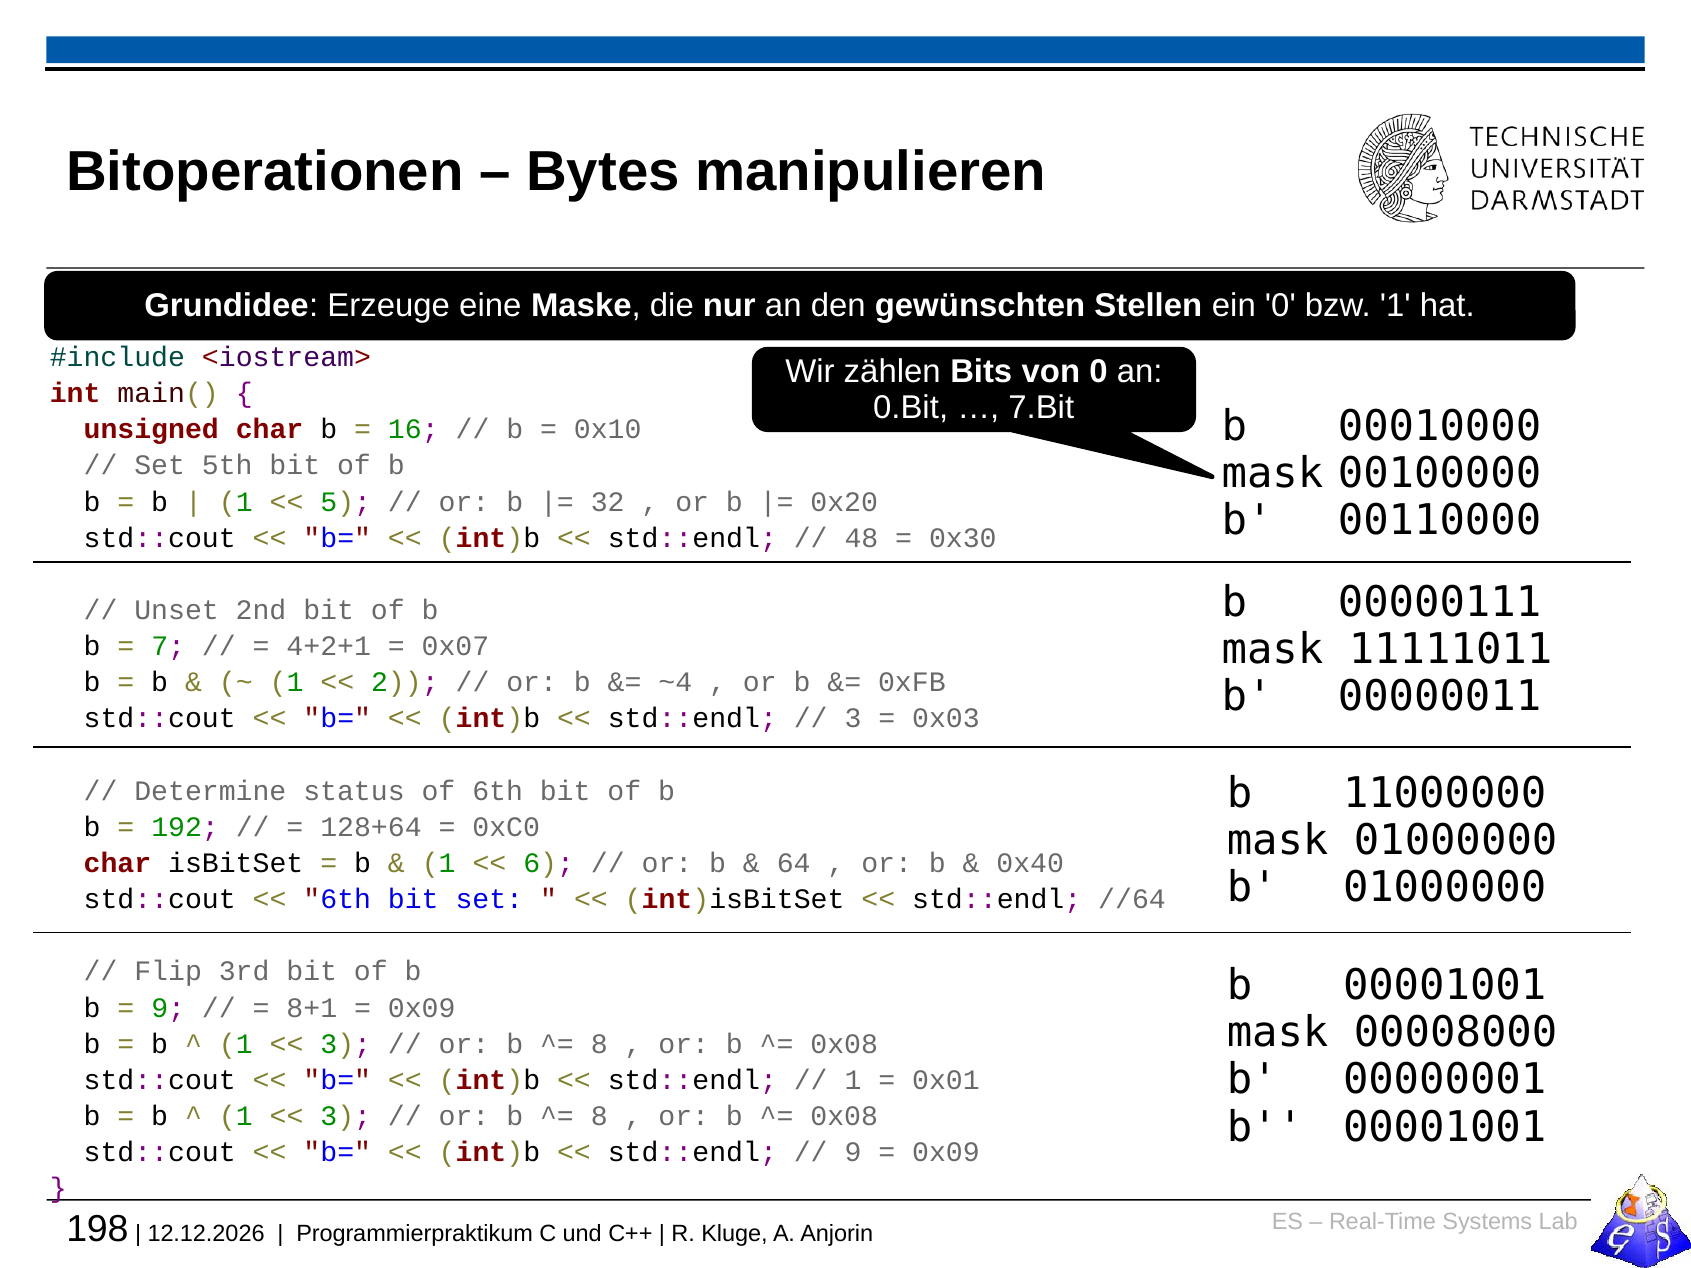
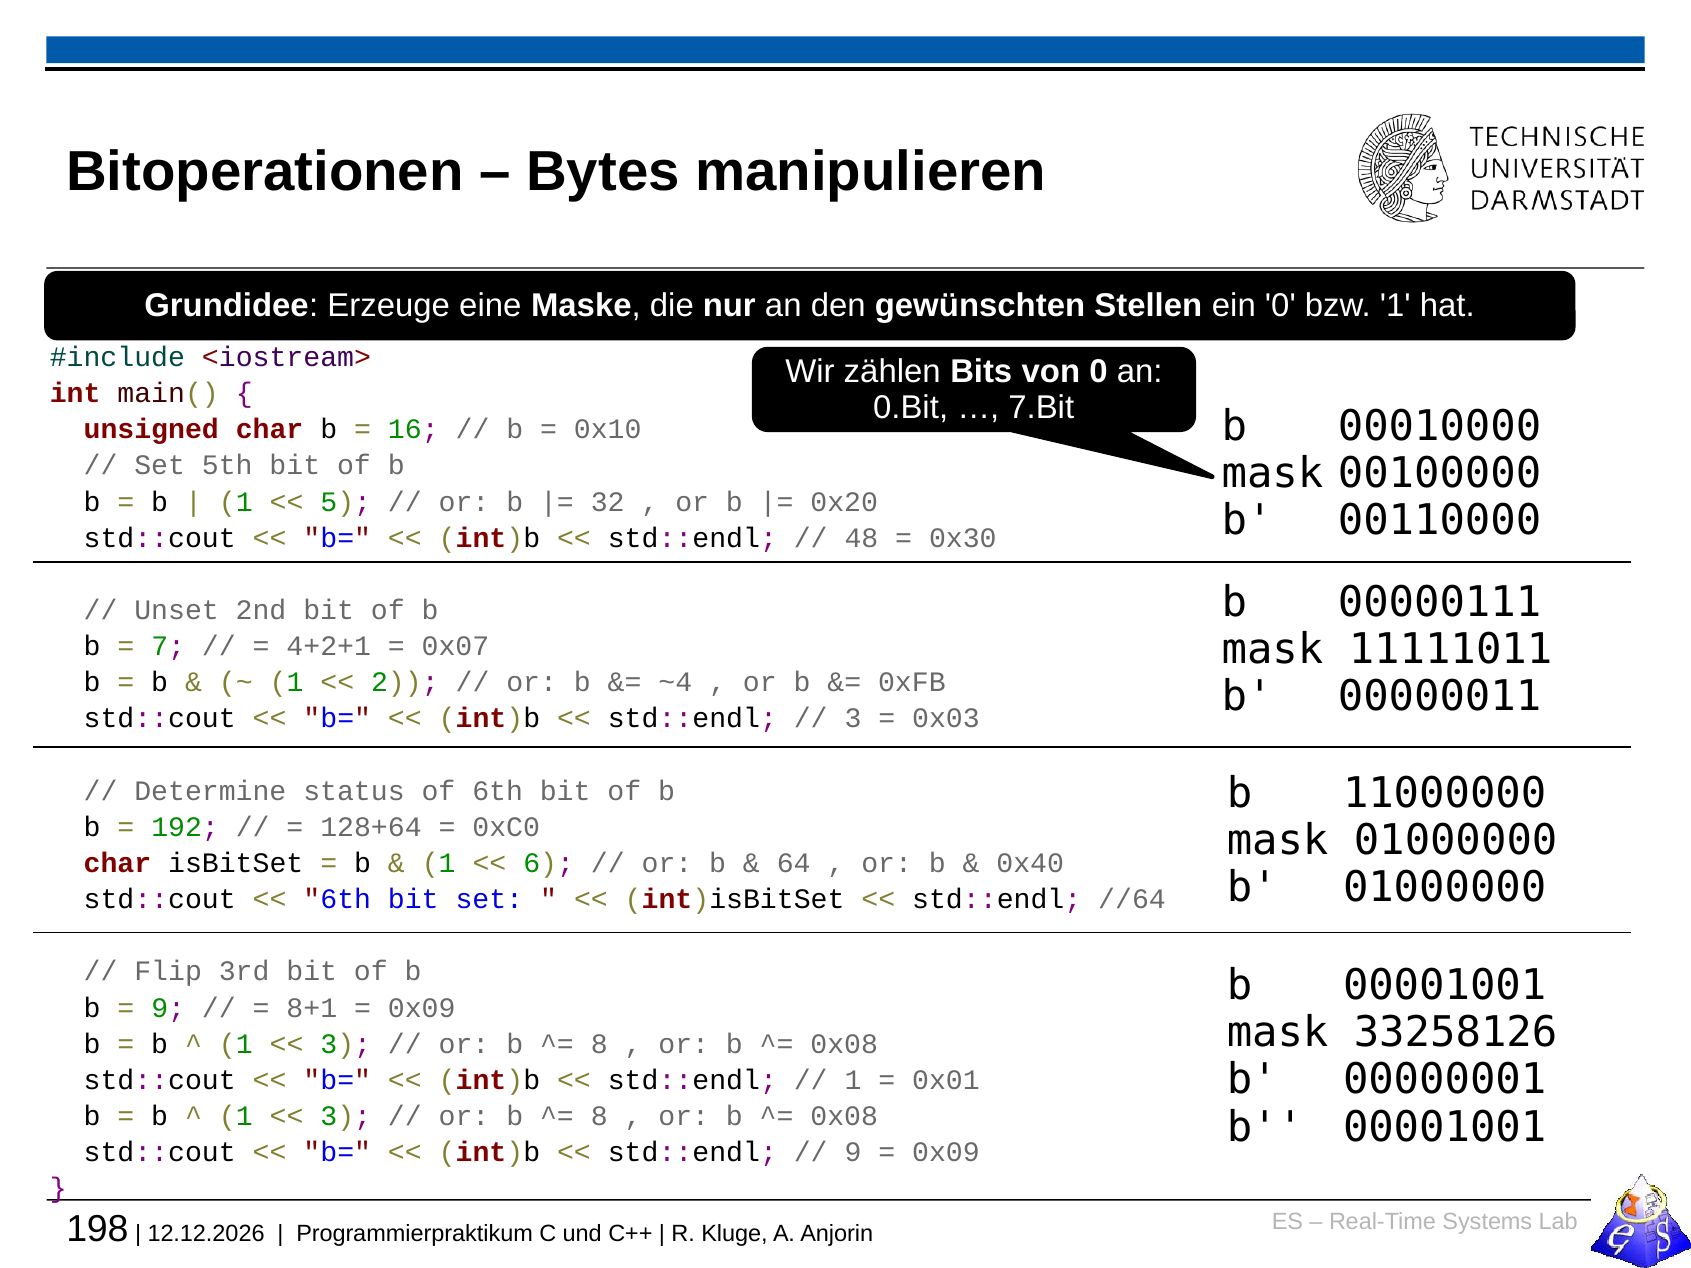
00008000: 00008000 -> 33258126 (1456, 1033)
